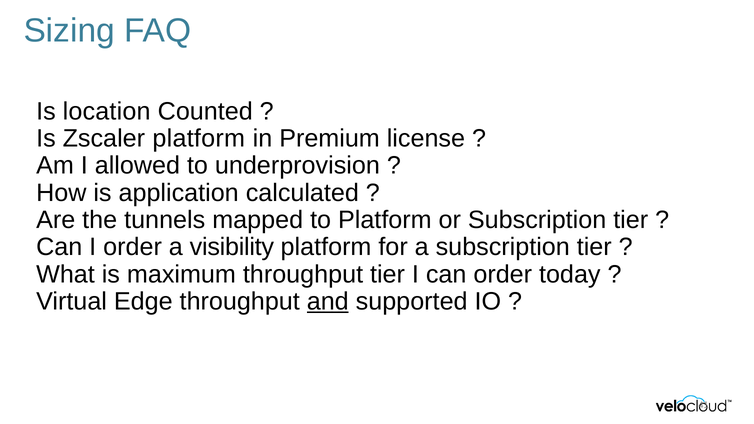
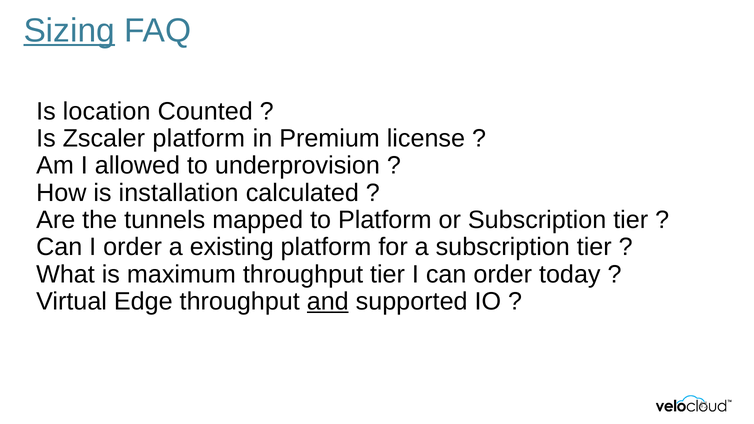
Sizing underline: none -> present (69, 31)
application: application -> installation (179, 193)
visibility: visibility -> existing (232, 247)
